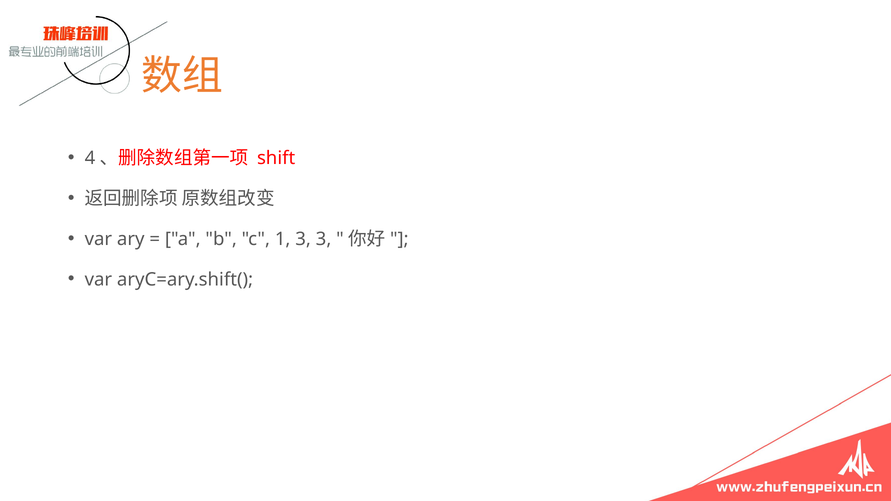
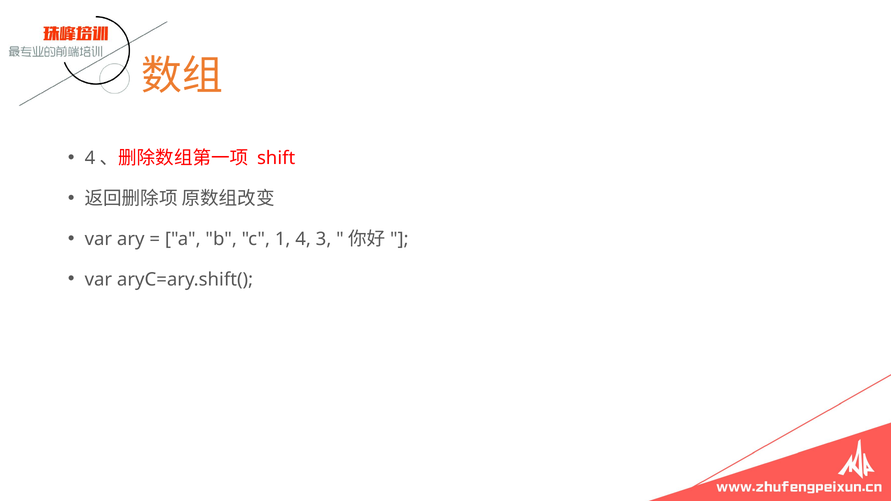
1 3: 3 -> 4 (303, 239)
